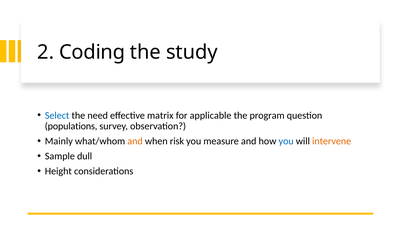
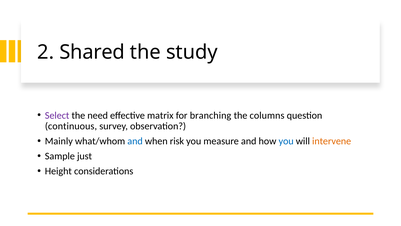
Coding: Coding -> Shared (92, 52)
Select colour: blue -> purple (57, 115)
applicable: applicable -> branching (211, 115)
program: program -> columns (267, 115)
populations: populations -> continuous (71, 126)
and colour: orange -> blue (135, 141)
dull: dull -> just (85, 156)
